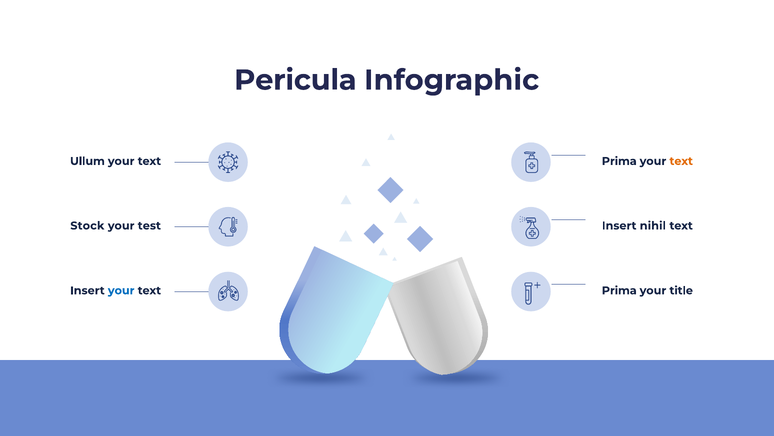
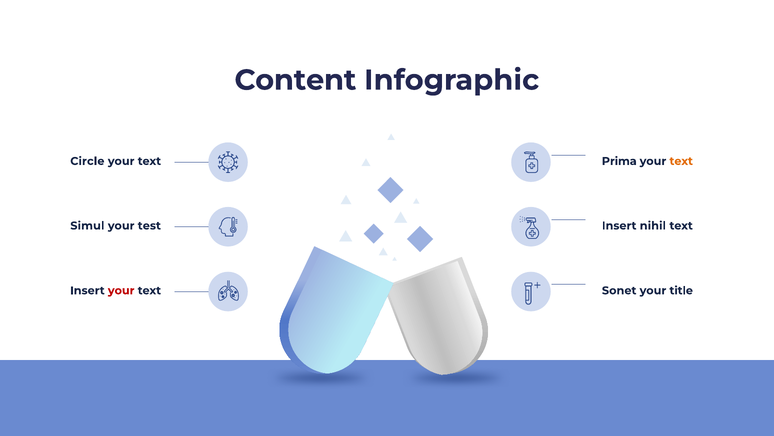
Pericula: Pericula -> Content (295, 80)
Ullum: Ullum -> Circle (87, 161)
Stock: Stock -> Simul (87, 225)
your colour: blue -> red (121, 290)
Prima: Prima -> Sonet (619, 290)
